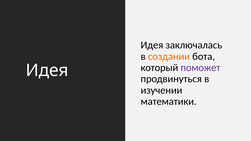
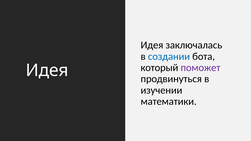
создании colour: orange -> blue (169, 56)
